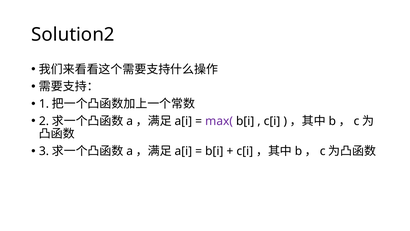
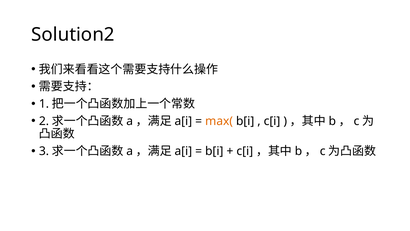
max( colour: purple -> orange (219, 121)
